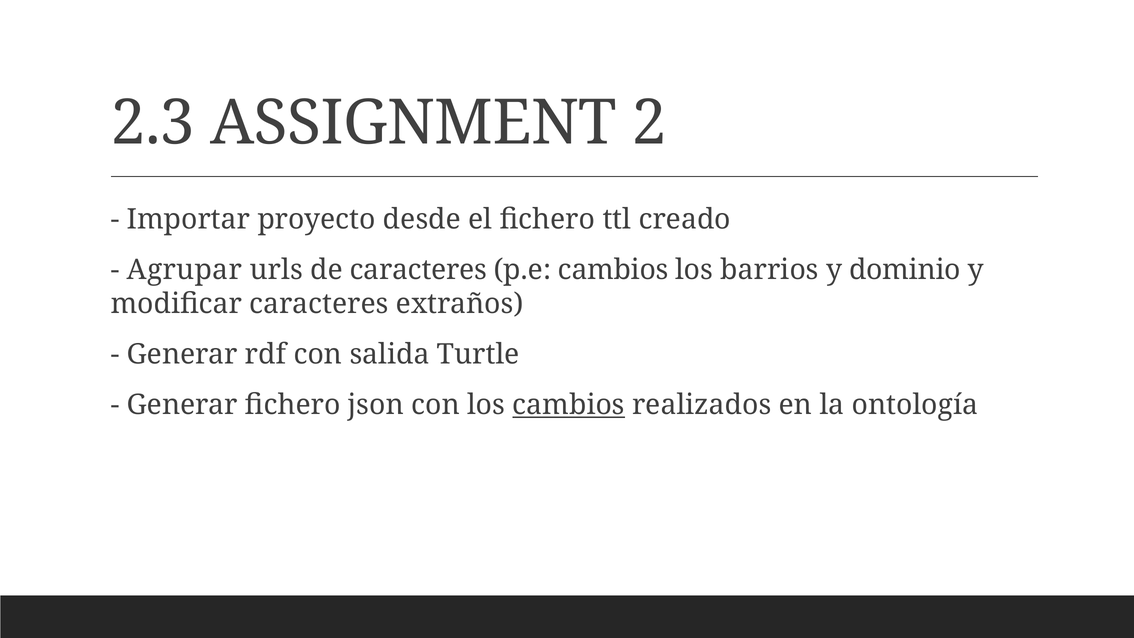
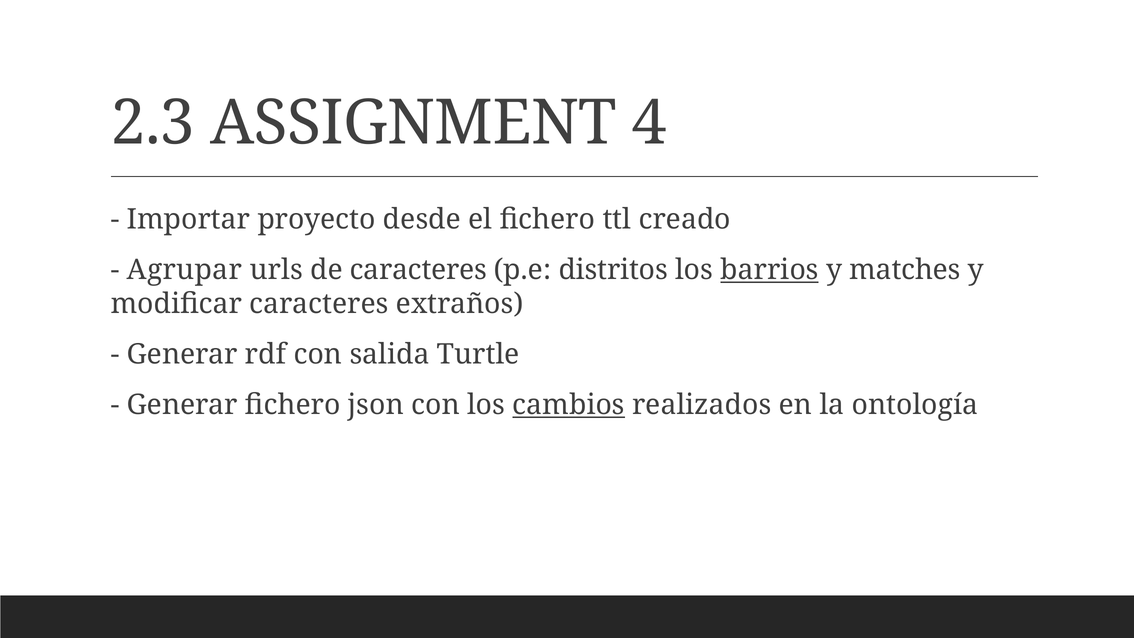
2: 2 -> 4 (649, 123)
p.e cambios: cambios -> distritos (613, 270)
barrios underline: none -> present (770, 270)
dominio: dominio -> matches (905, 270)
